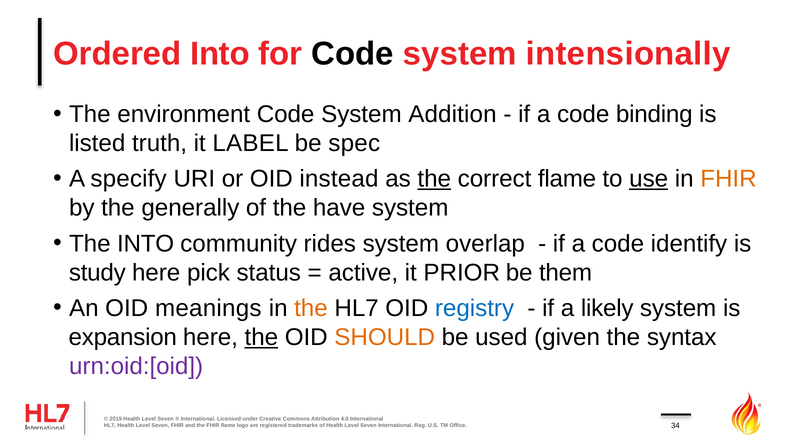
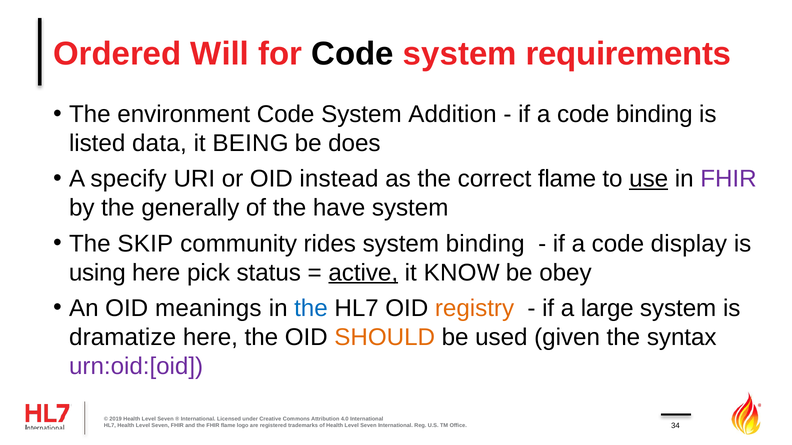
Ordered Into: Into -> Will (220, 54)
intensionally: intensionally -> requirements (629, 54)
truth: truth -> data (159, 144)
LABEL: LABEL -> BEING (251, 144)
spec: spec -> does (354, 144)
the underline: present -> none (434, 179)
FHIR colour: orange -> purple (728, 179)
The INTO: INTO -> SKIP (145, 244)
system overlap: overlap -> binding (485, 244)
identify: identify -> display (689, 244)
study: study -> using (97, 273)
active underline: none -> present (363, 273)
PRIOR: PRIOR -> KNOW (462, 273)
them: them -> obey (565, 273)
the colour: orange -> blue (311, 309)
registry colour: blue -> orange (475, 309)
likely: likely -> large (607, 309)
expansion: expansion -> dramatize (123, 338)
the underline: present -> none (261, 338)
